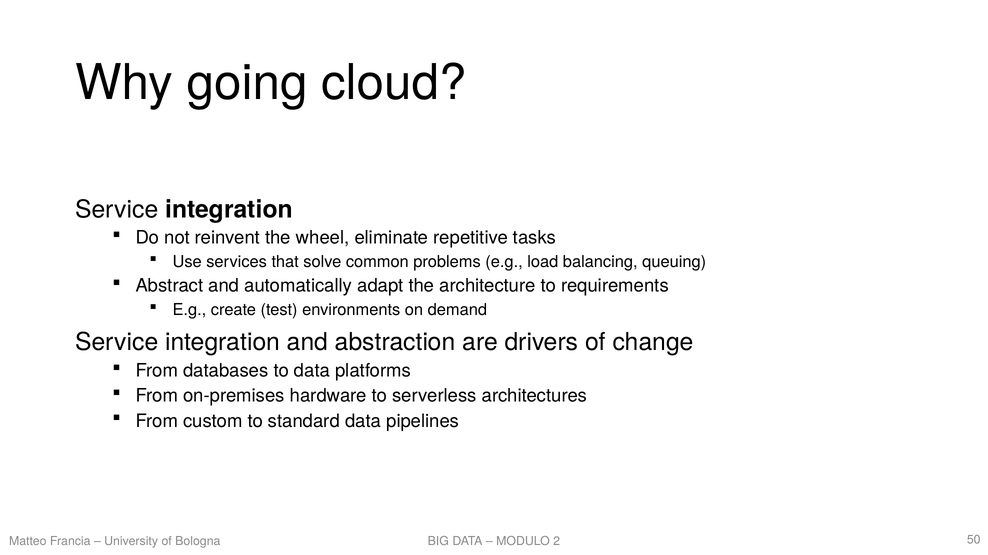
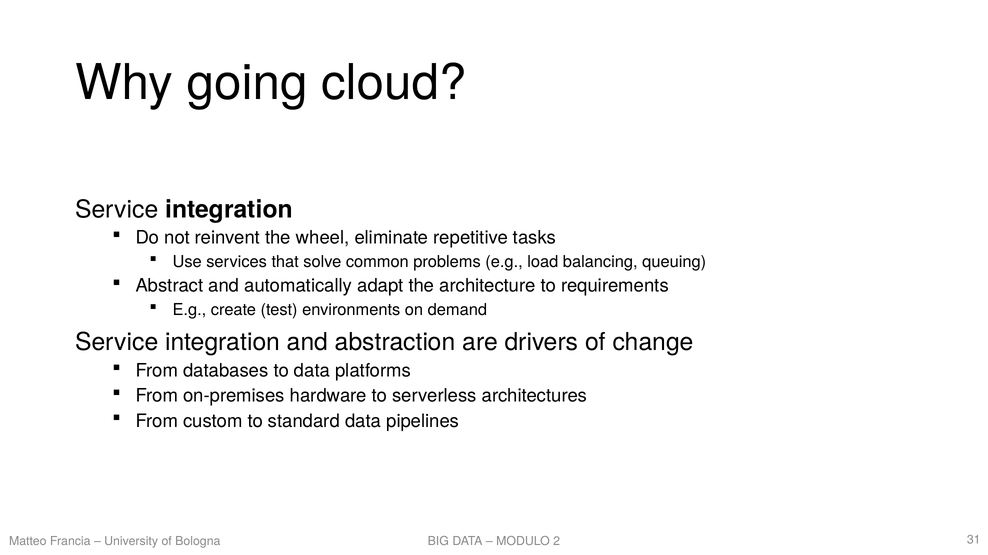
50: 50 -> 31 (974, 540)
